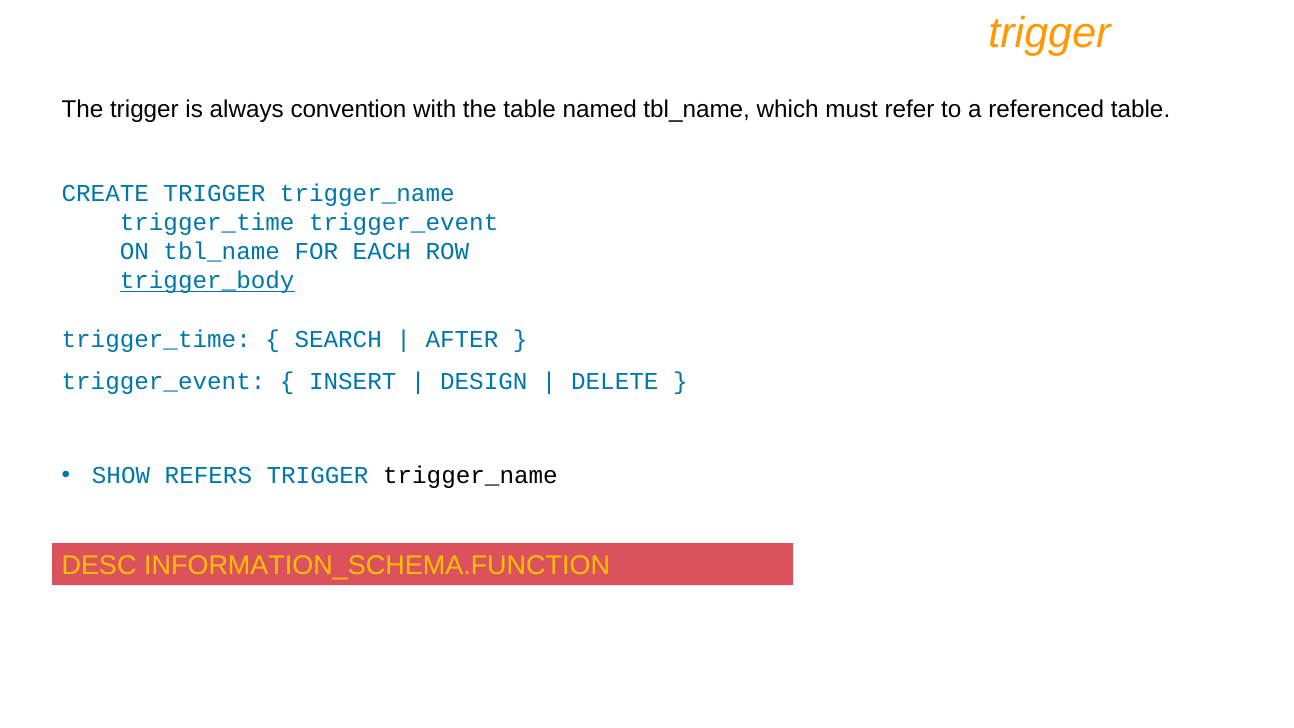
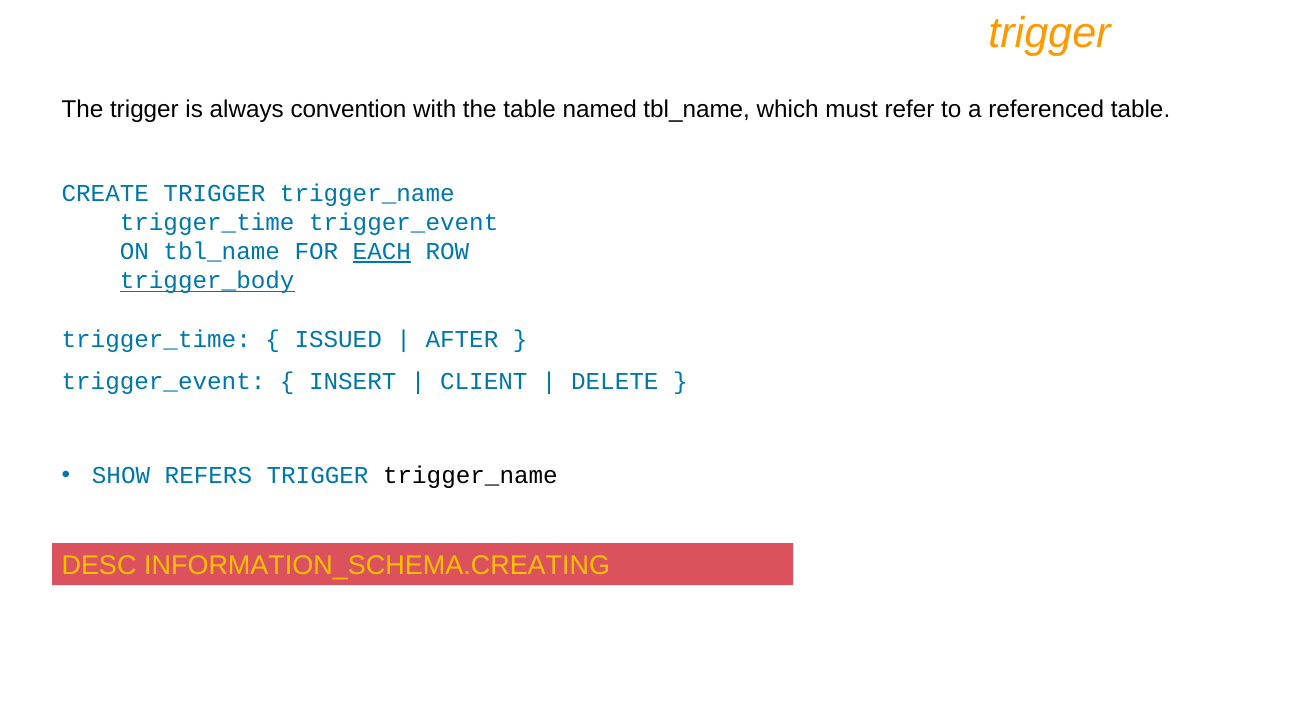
EACH underline: none -> present (382, 252)
SEARCH: SEARCH -> ISSUED (338, 339)
DESIGN: DESIGN -> CLIENT (484, 381)
INFORMATION_SCHEMA.FUNCTION: INFORMATION_SCHEMA.FUNCTION -> INFORMATION_SCHEMA.CREATING (377, 566)
